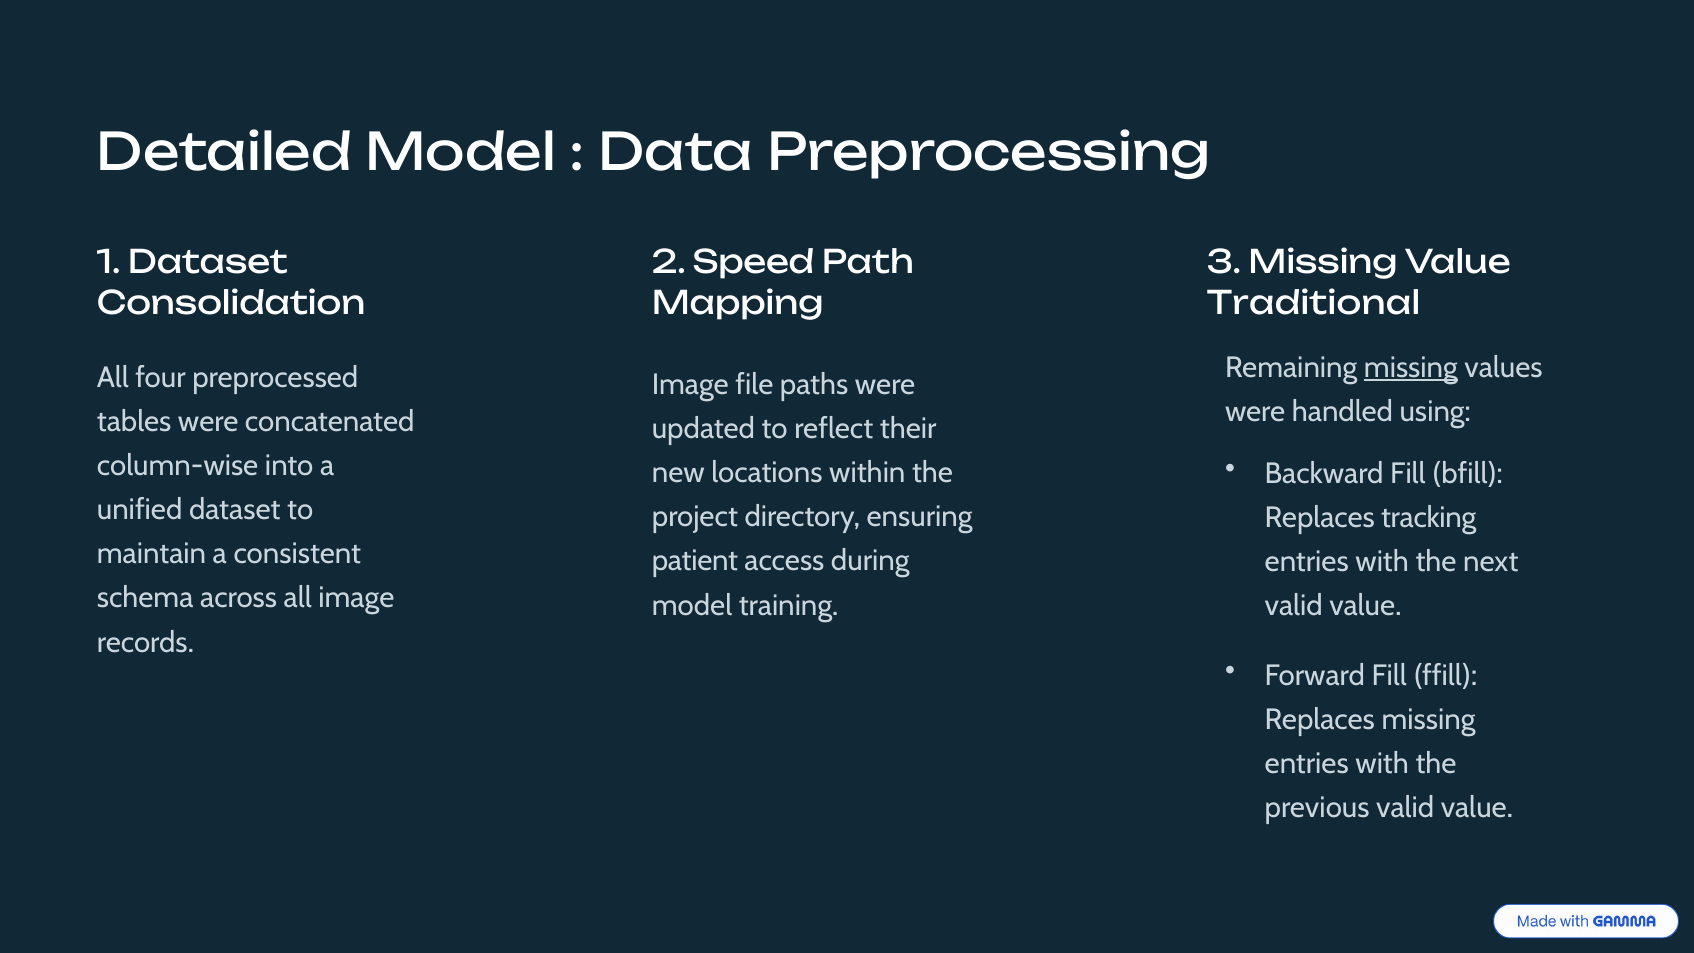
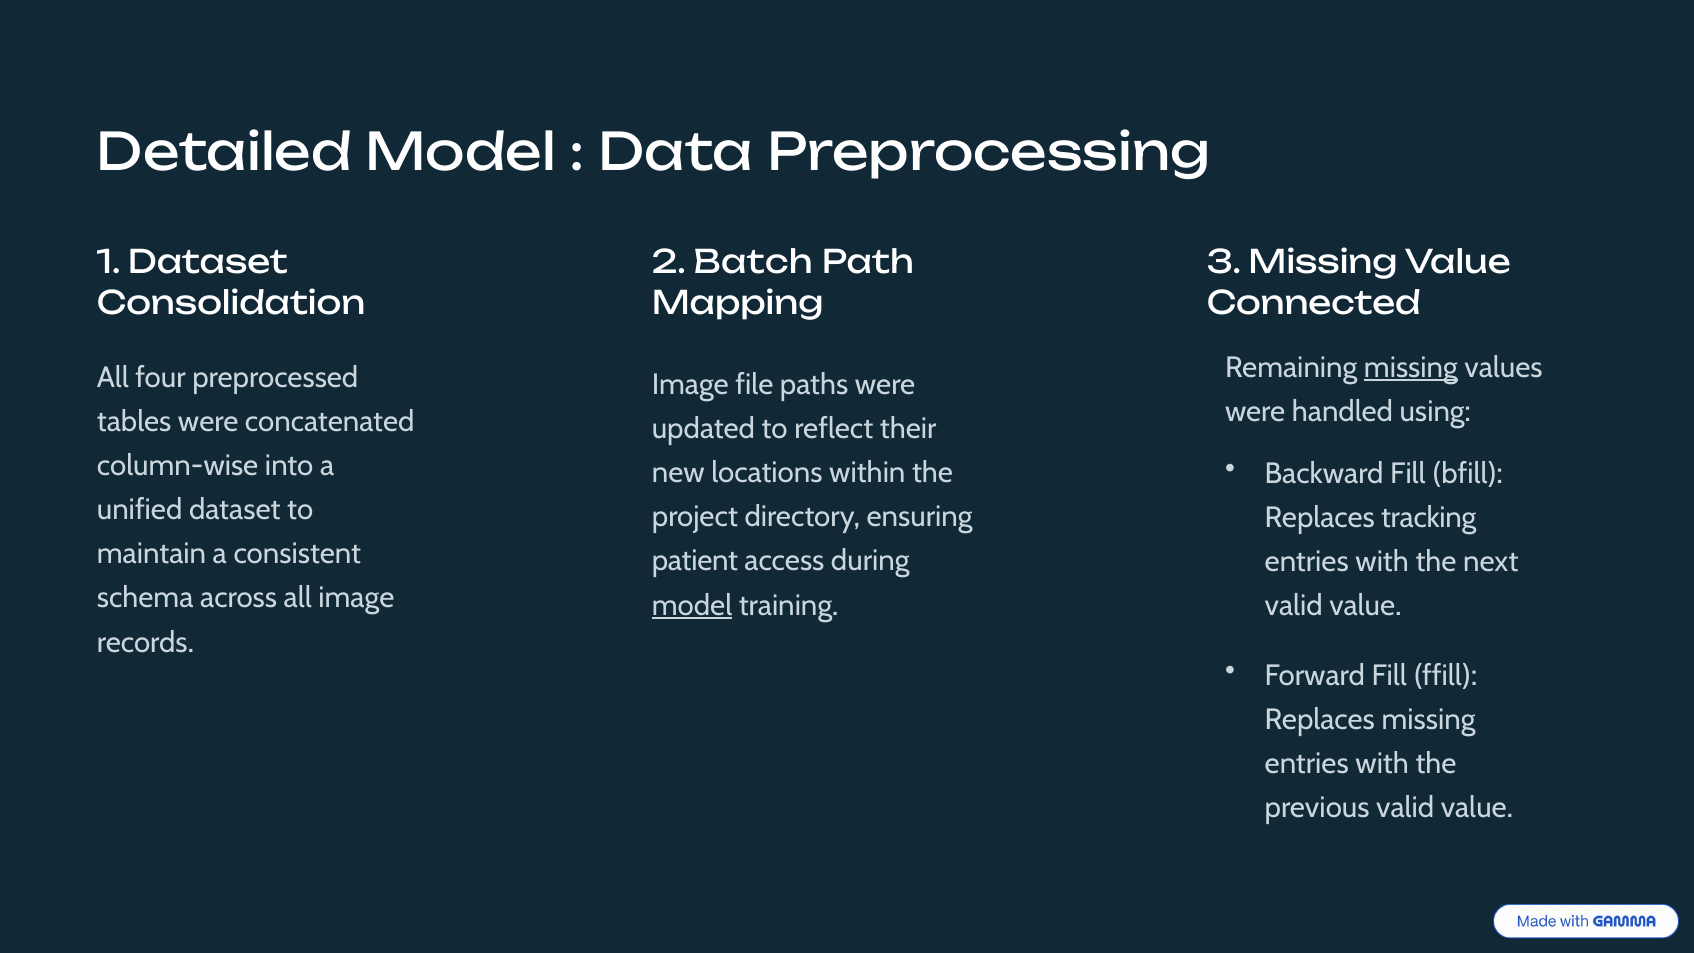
Speed: Speed -> Batch (753, 263)
Traditional: Traditional -> Connected (1314, 303)
model underline: none -> present (692, 605)
